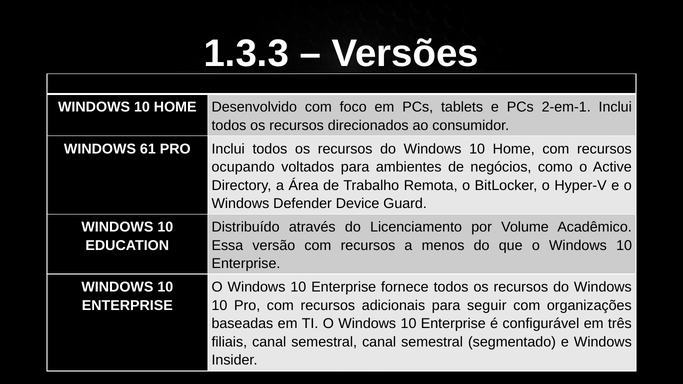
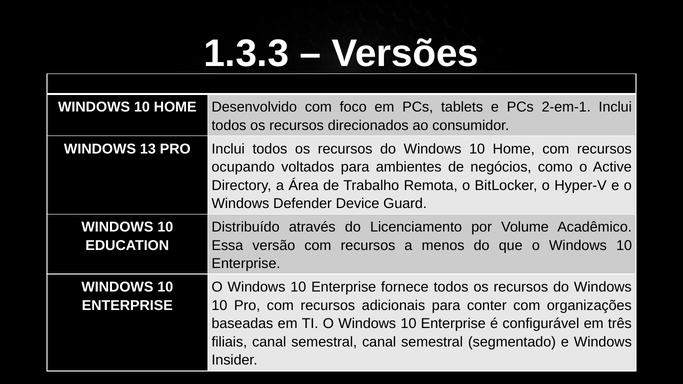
61: 61 -> 13 (148, 149)
seguir: seguir -> conter (487, 305)
